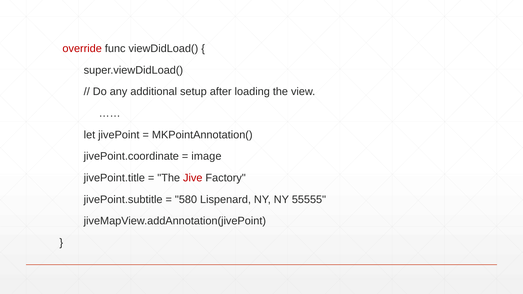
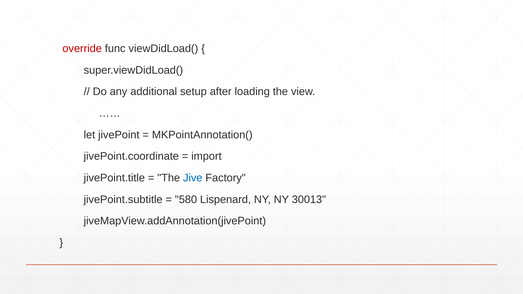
image: image -> import (206, 156)
Jive colour: red -> blue (193, 178)
55555: 55555 -> 30013 (309, 200)
